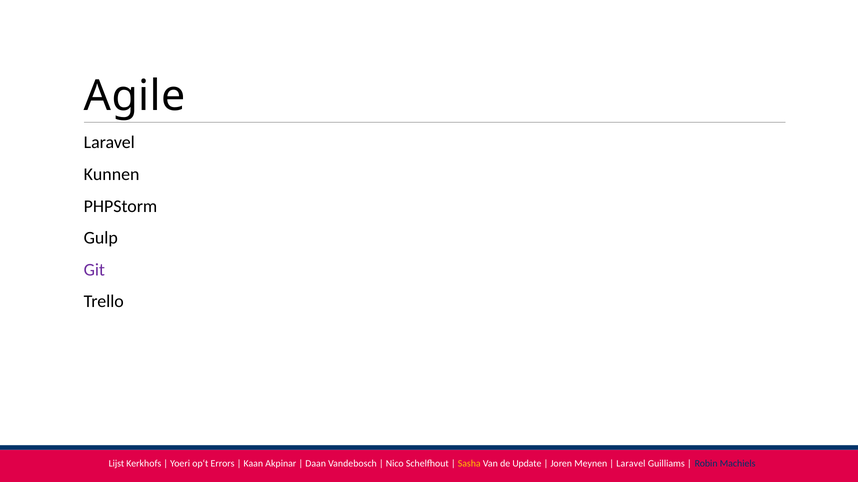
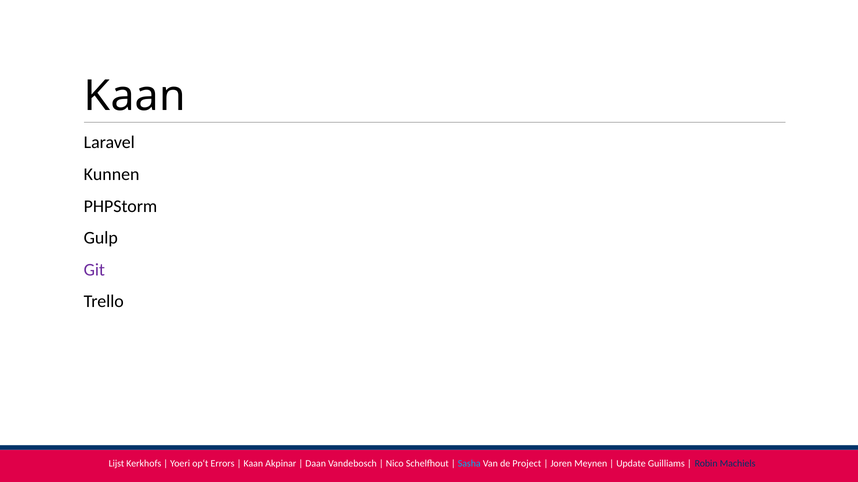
Agile: Agile -> Kaan (135, 96)
Sasha colour: yellow -> light blue (469, 464)
Update: Update -> Project (527, 464)
Laravel: Laravel -> Update (631, 464)
